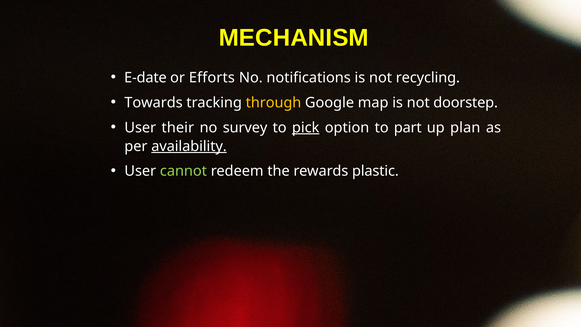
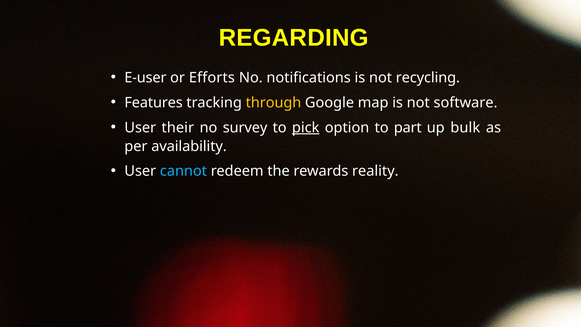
MECHANISM: MECHANISM -> REGARDING (294, 38)
E-date: E-date -> E-user (145, 78)
Towards: Towards -> Features (154, 102)
doorstep: doorstep -> software (466, 102)
plan: plan -> bulk (465, 127)
availability underline: present -> none (189, 146)
cannot colour: light green -> light blue (183, 171)
plastic: plastic -> reality (375, 171)
